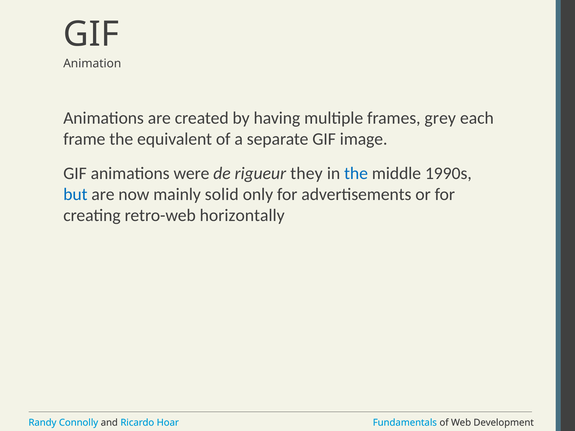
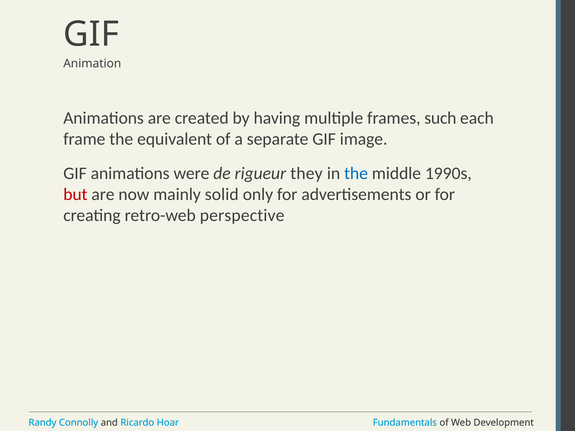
grey: grey -> such (440, 118)
but colour: blue -> red (75, 194)
horizontally: horizontally -> perspective (242, 216)
